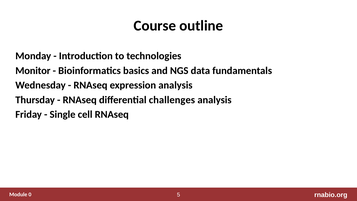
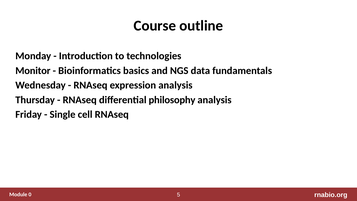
challenges: challenges -> philosophy (172, 100)
